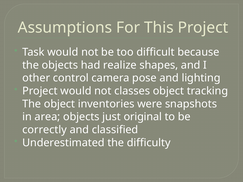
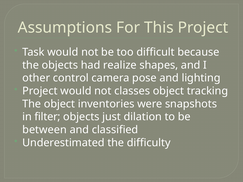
area: area -> filter (47, 117)
original: original -> dilation (143, 117)
correctly: correctly -> between (45, 130)
